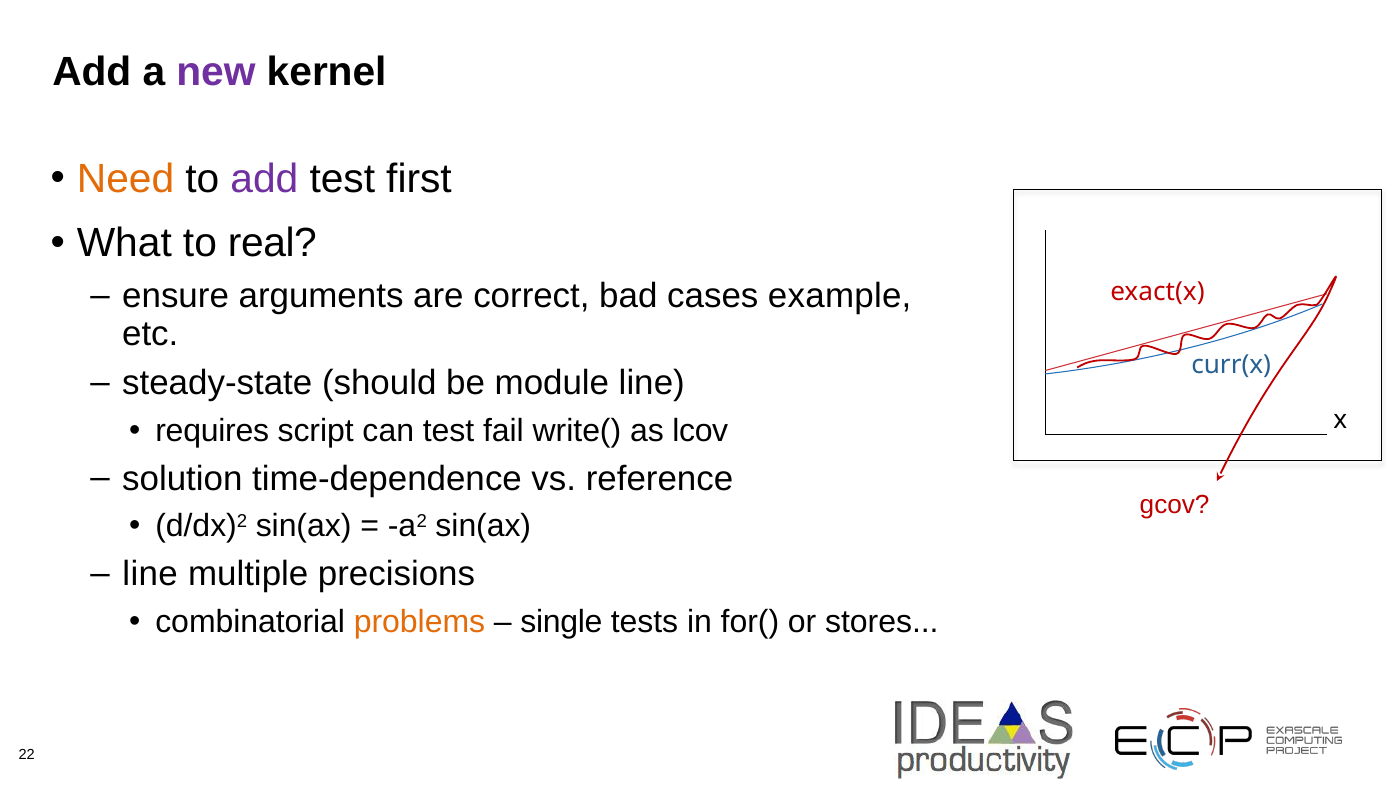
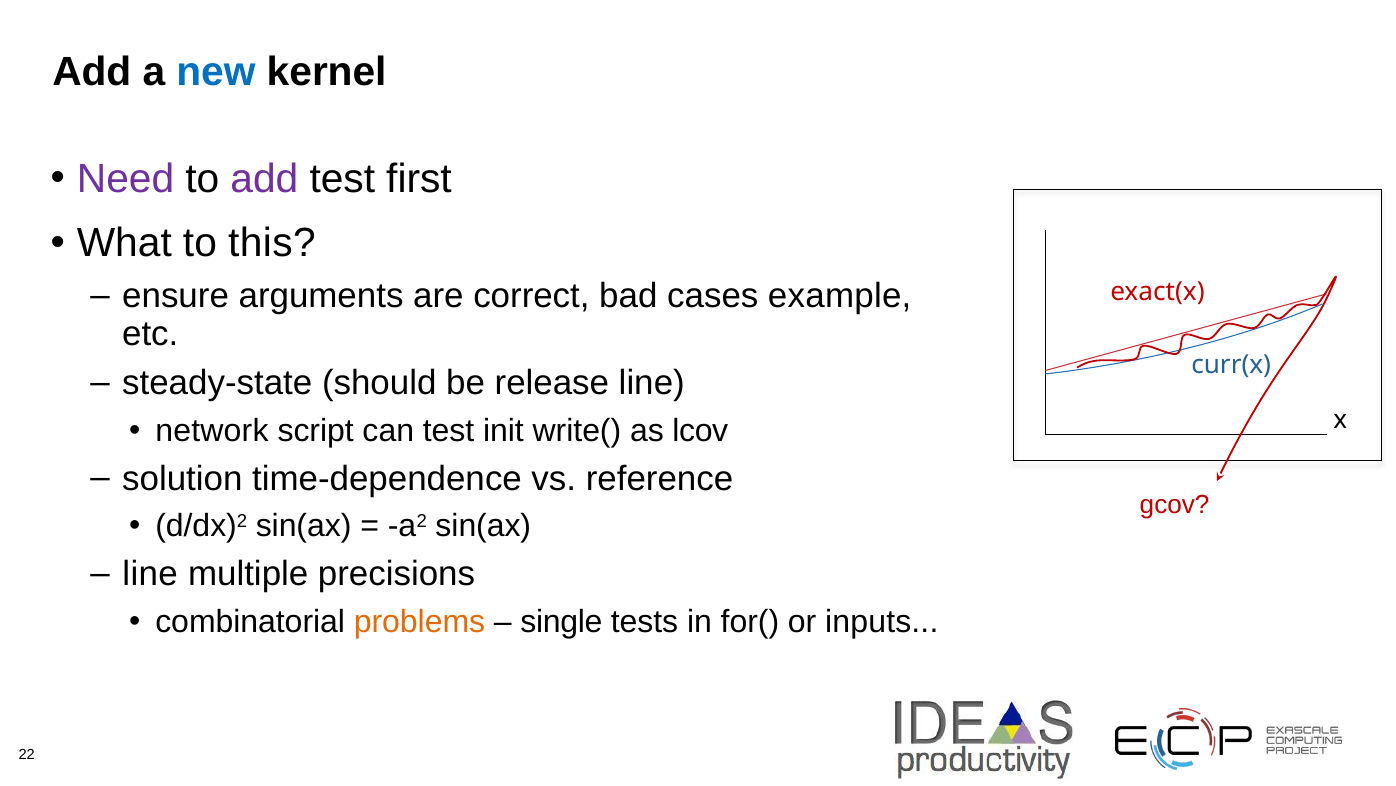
new colour: purple -> blue (216, 72)
Need colour: orange -> purple (126, 179)
real: real -> this (272, 243)
module: module -> release (552, 383)
requires: requires -> network (212, 430)
fail: fail -> init (503, 430)
stores: stores -> inputs (882, 621)
